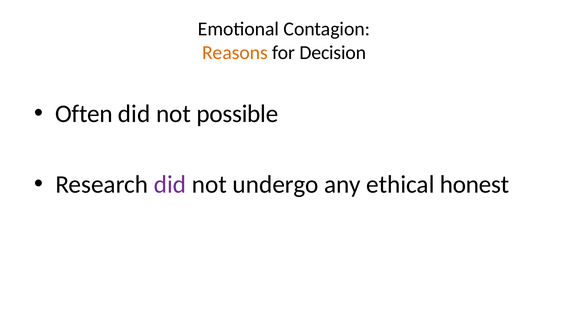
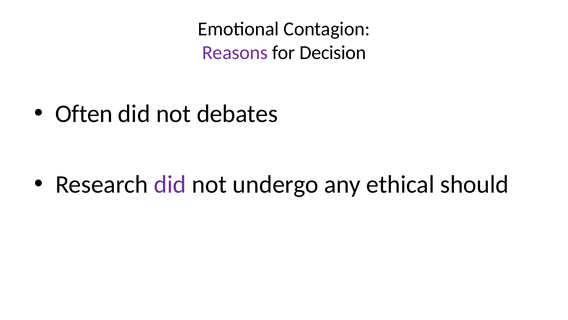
Reasons colour: orange -> purple (235, 53)
possible: possible -> debates (237, 114)
honest: honest -> should (475, 184)
